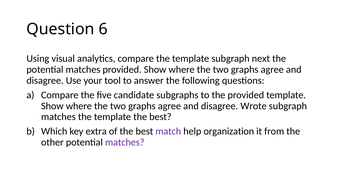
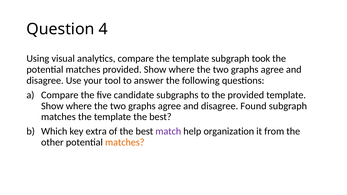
6: 6 -> 4 (103, 29)
next: next -> took (261, 59)
Wrote: Wrote -> Found (253, 106)
matches colour: purple -> orange (125, 142)
